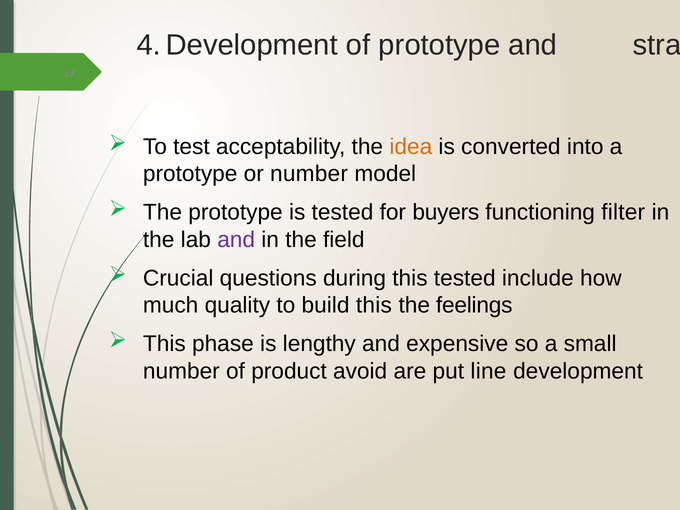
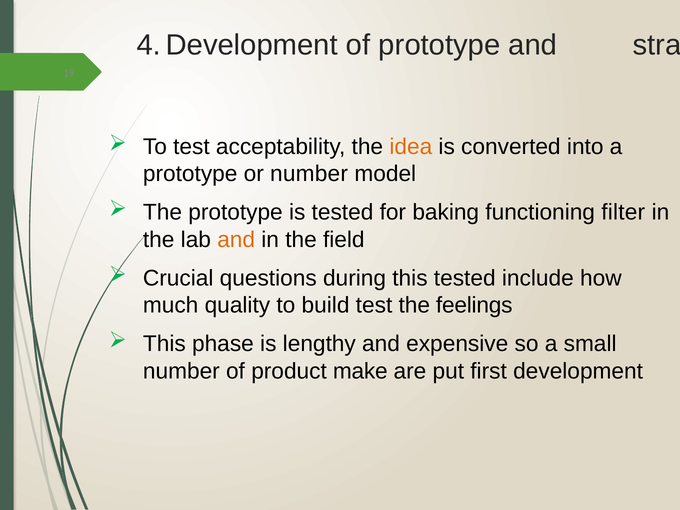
buyers: buyers -> baking (446, 213)
and colour: purple -> orange (236, 240)
build this: this -> test (374, 305)
avoid: avoid -> make (360, 371)
line: line -> first (489, 371)
